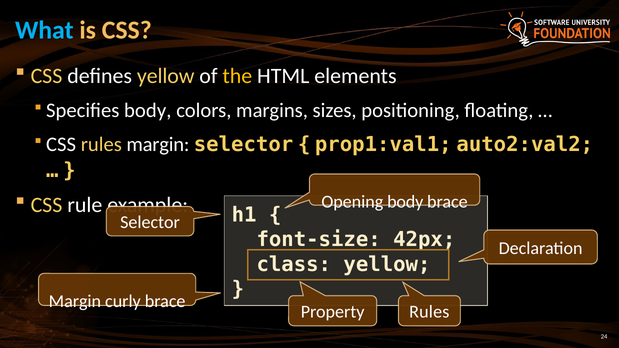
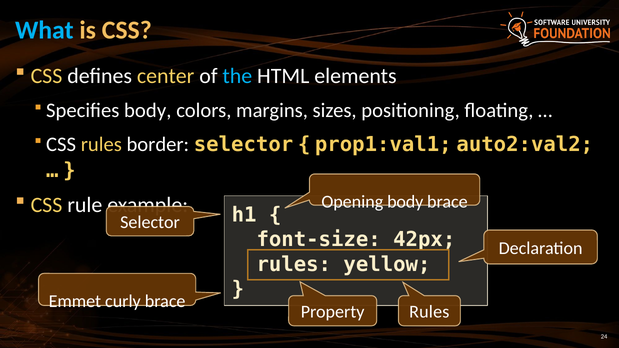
defines yellow: yellow -> center (166, 76)
the colour: yellow -> light blue (237, 76)
rules margin: margin -> border (158, 144)
class: class -> rules (294, 265)
Margin: Margin -> Emmet (75, 302)
